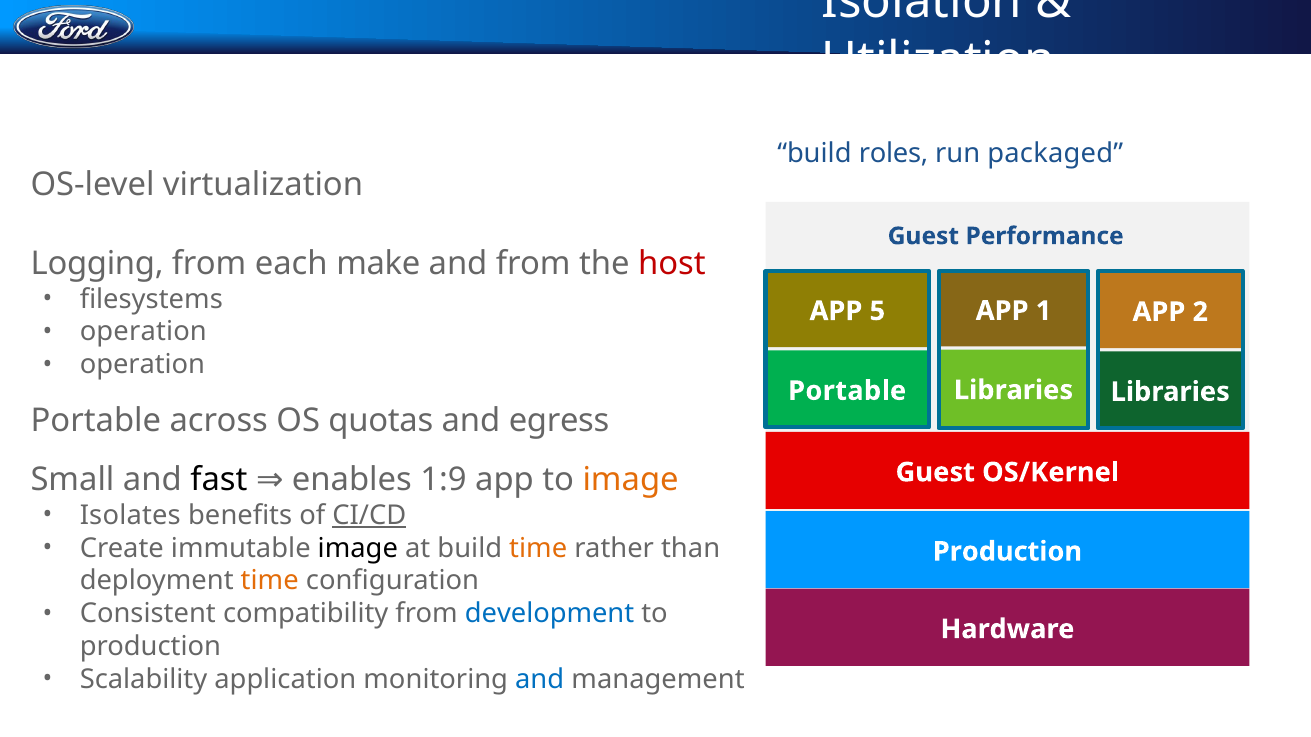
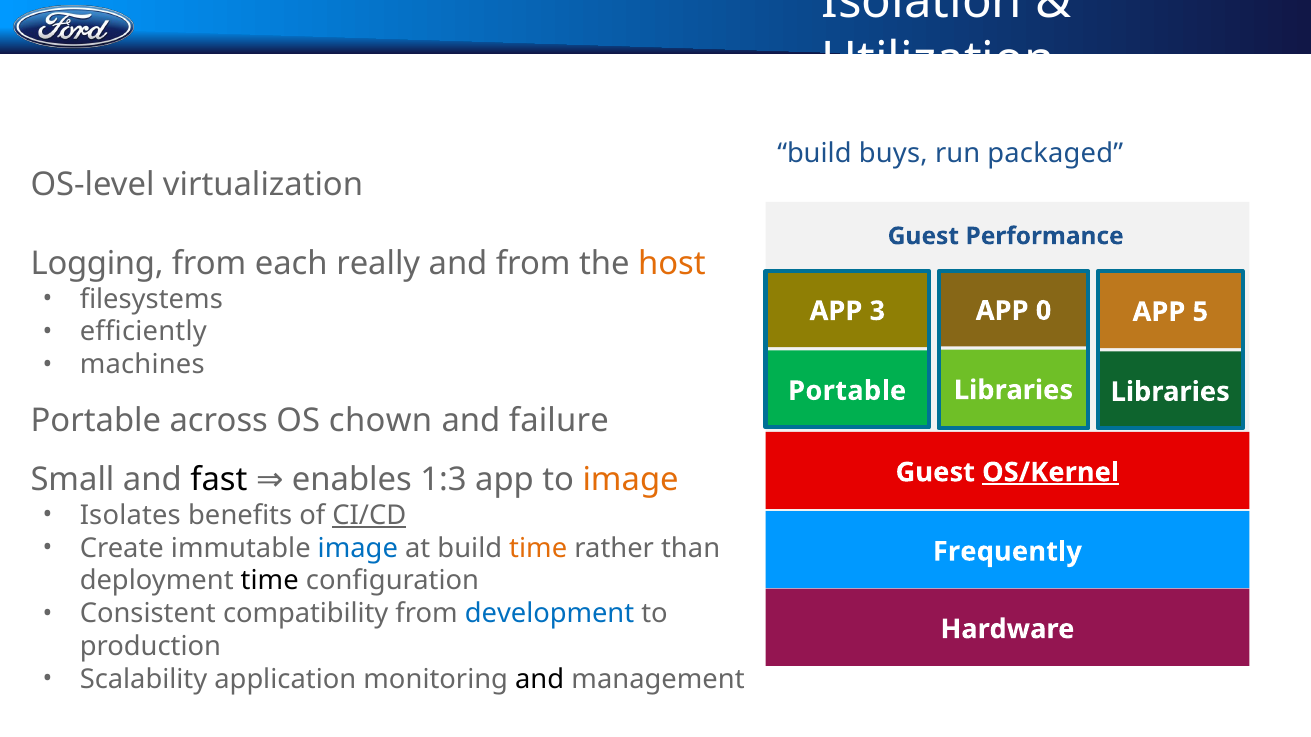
roles: roles -> buys (893, 154)
make: make -> really (378, 264)
host colour: red -> orange (672, 264)
1: 1 -> 0 (1044, 311)
5: 5 -> 3 (877, 311)
2: 2 -> 5 (1200, 312)
operation: operation -> efficiently (143, 332)
operation: operation -> machines (142, 365)
quotas: quotas -> chown (381, 421)
egress: egress -> failure (559, 421)
OS/Kernel underline: none -> present (1051, 473)
1:9: 1:9 -> 1:3 (443, 480)
image colour: black -> blue (358, 548)
Production: Production -> Frequently (1007, 552)
time colour: orange -> black (270, 581)
and colour: blue -> black (540, 680)
